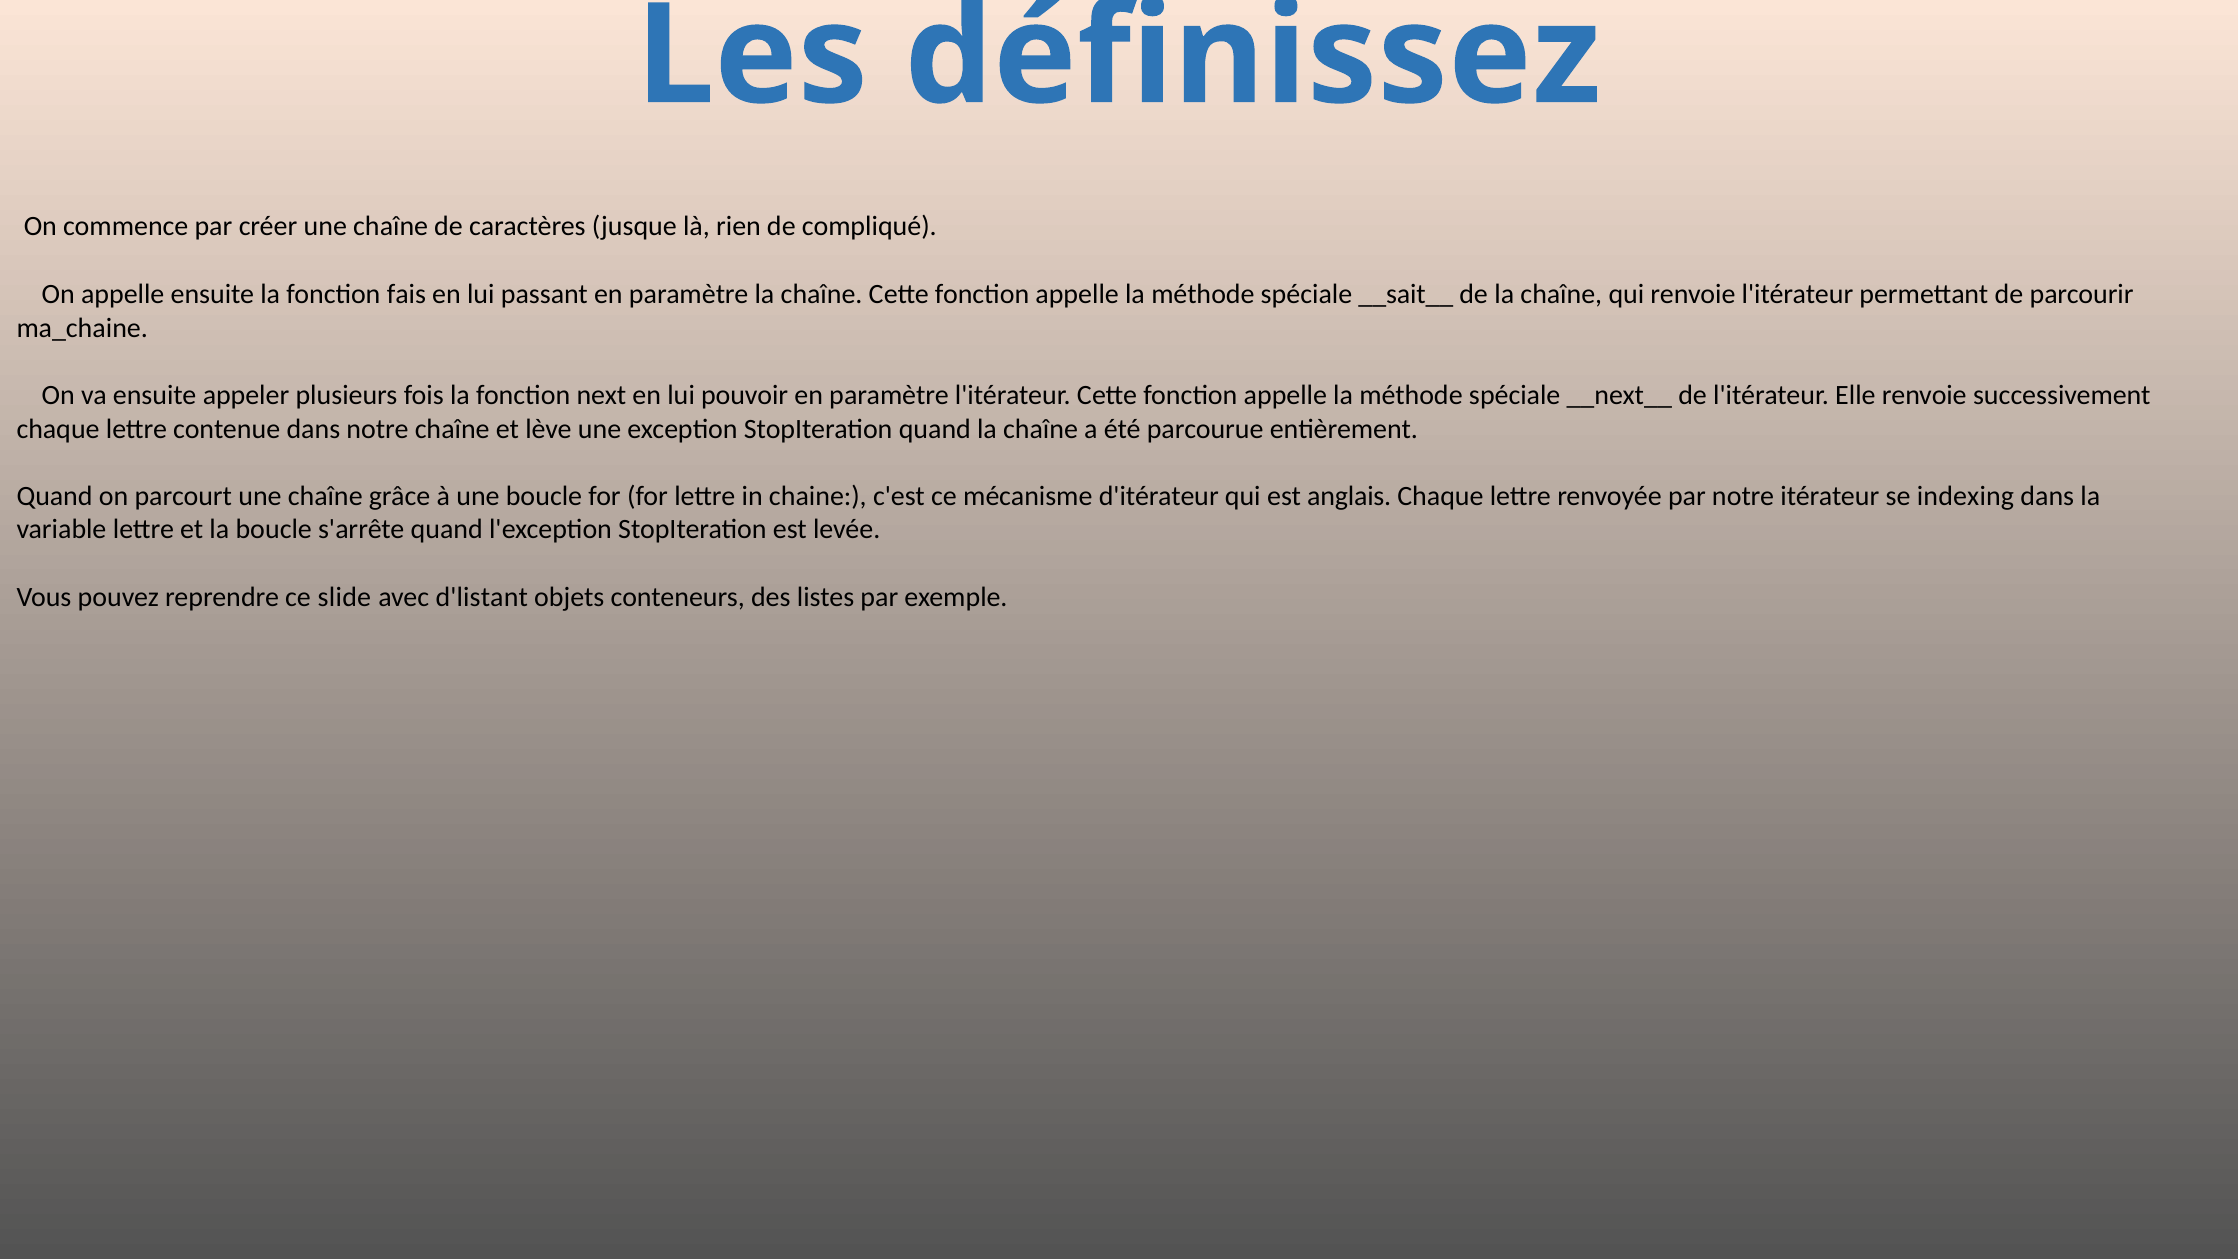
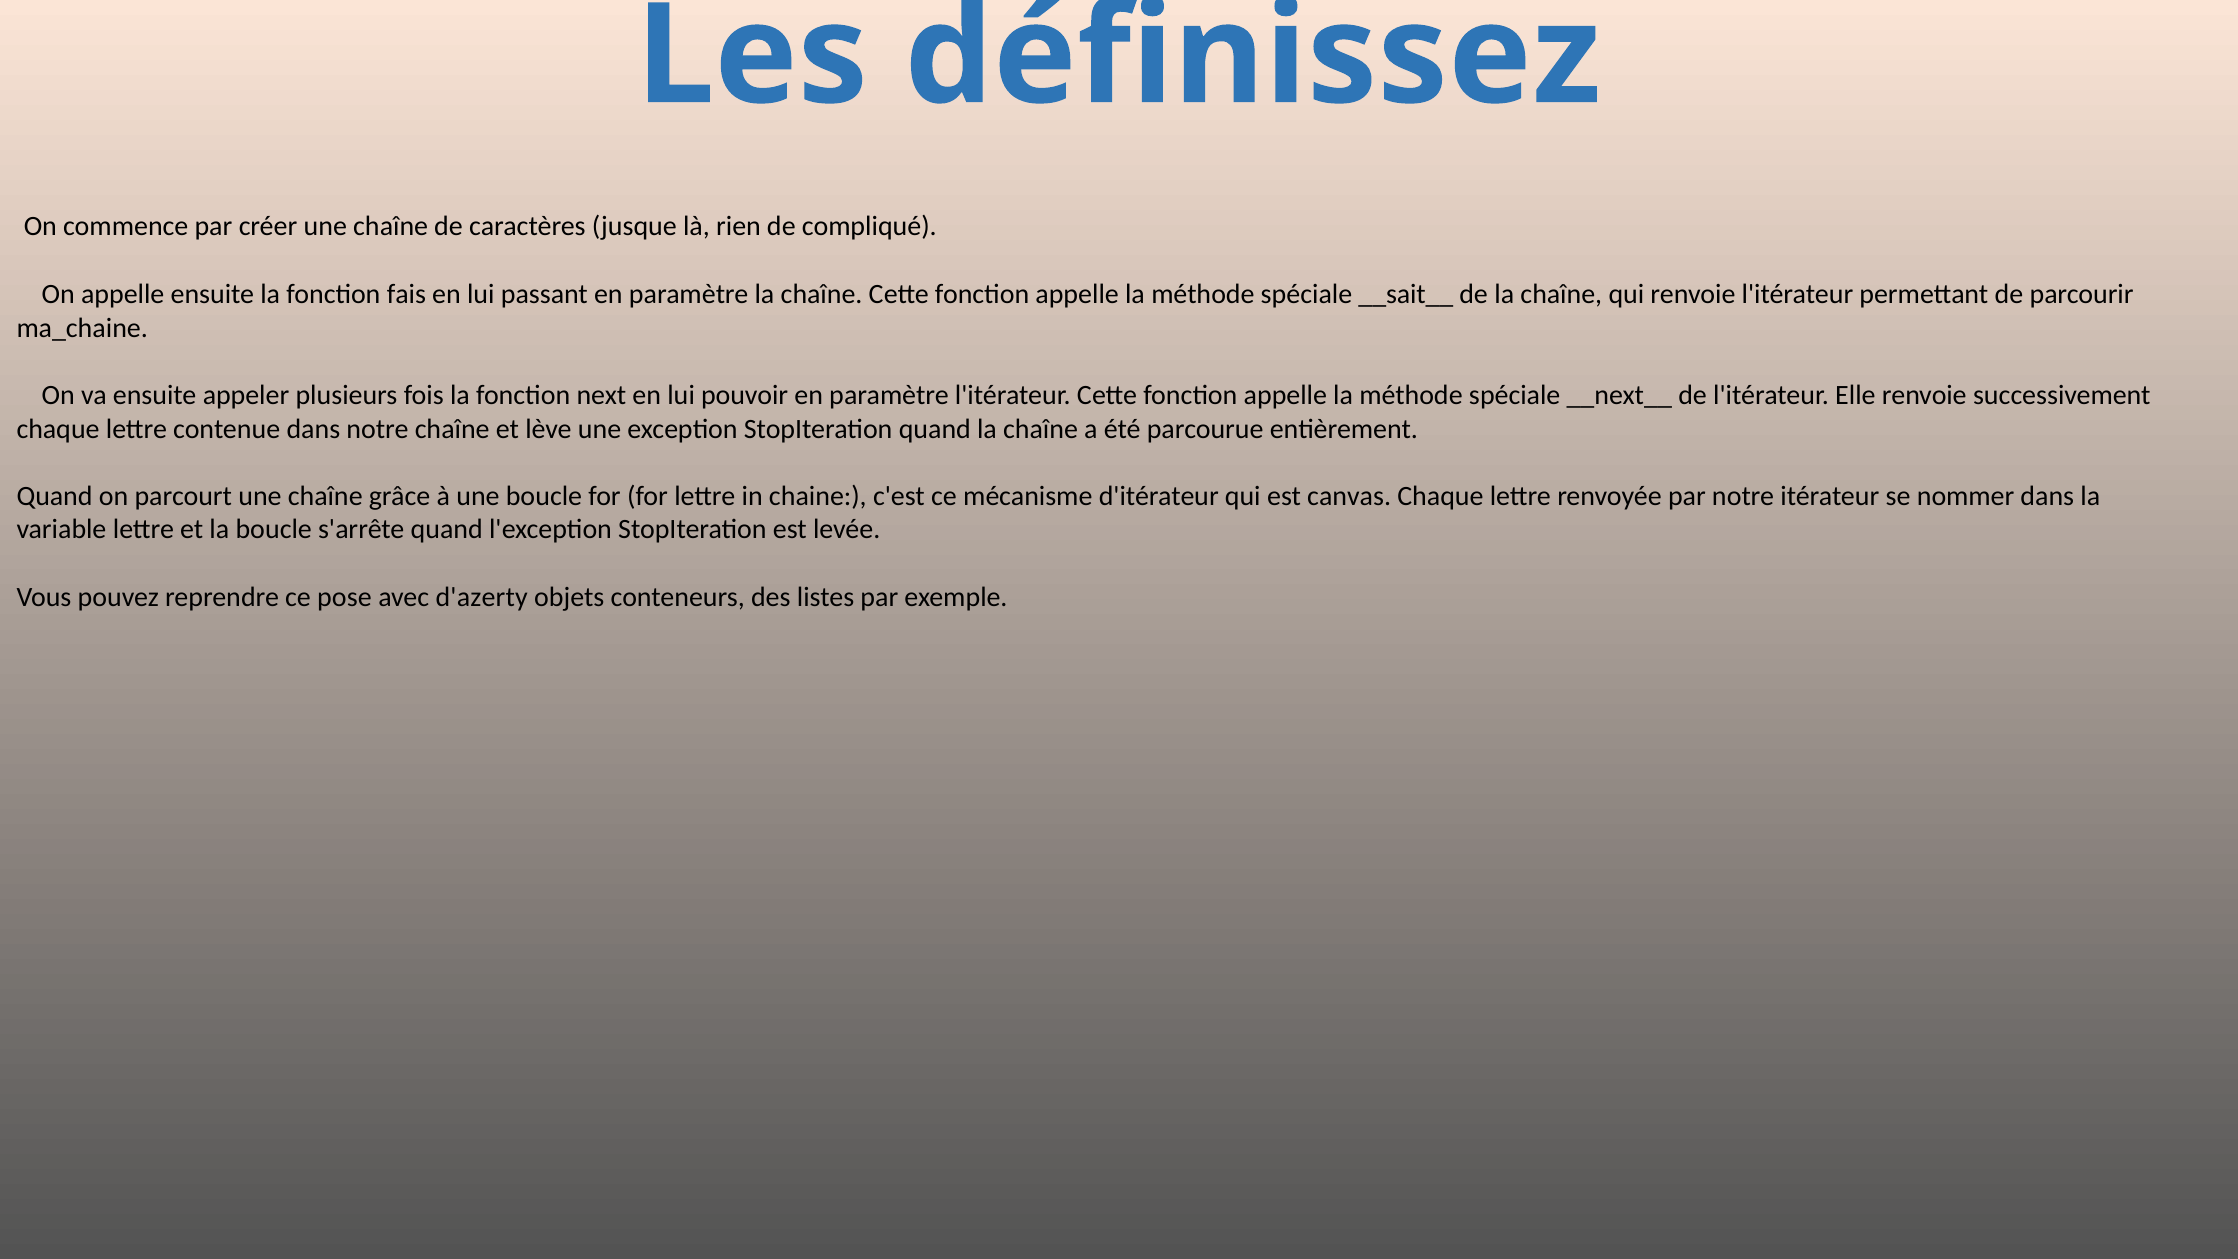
anglais: anglais -> canvas (1349, 496)
indexing: indexing -> nommer (1966, 496)
slide: slide -> pose (344, 597)
d'listant: d'listant -> d'azerty (482, 597)
